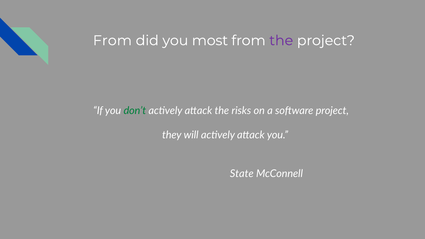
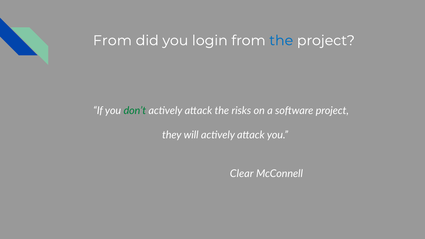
most: most -> login (210, 41)
the colour: purple -> blue (281, 41)
State: State -> Clear (242, 174)
